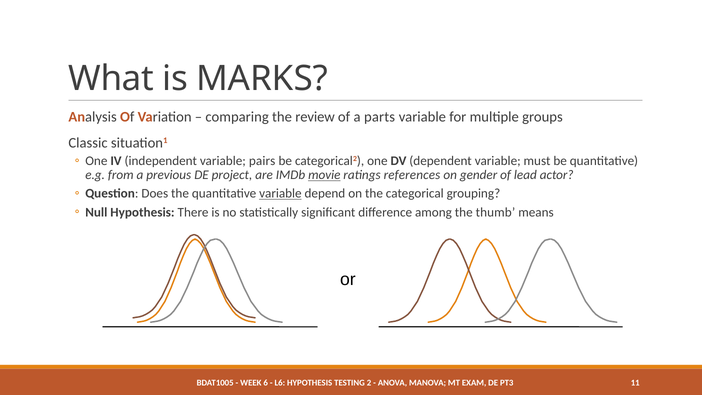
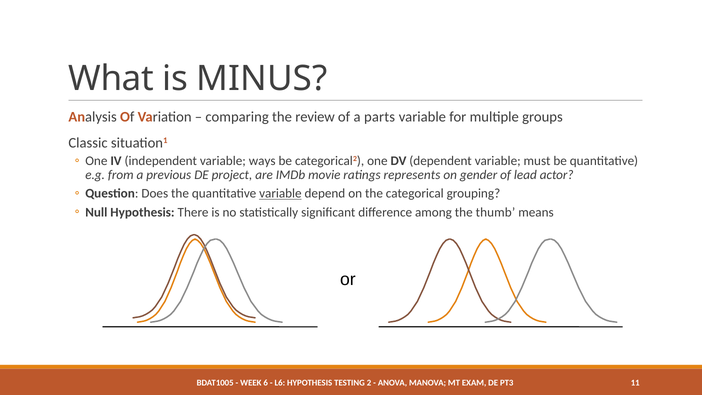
MARKS: MARKS -> MINUS (262, 79)
pairs: pairs -> ways (262, 161)
movie underline: present -> none (324, 175)
references: references -> represents (412, 175)
